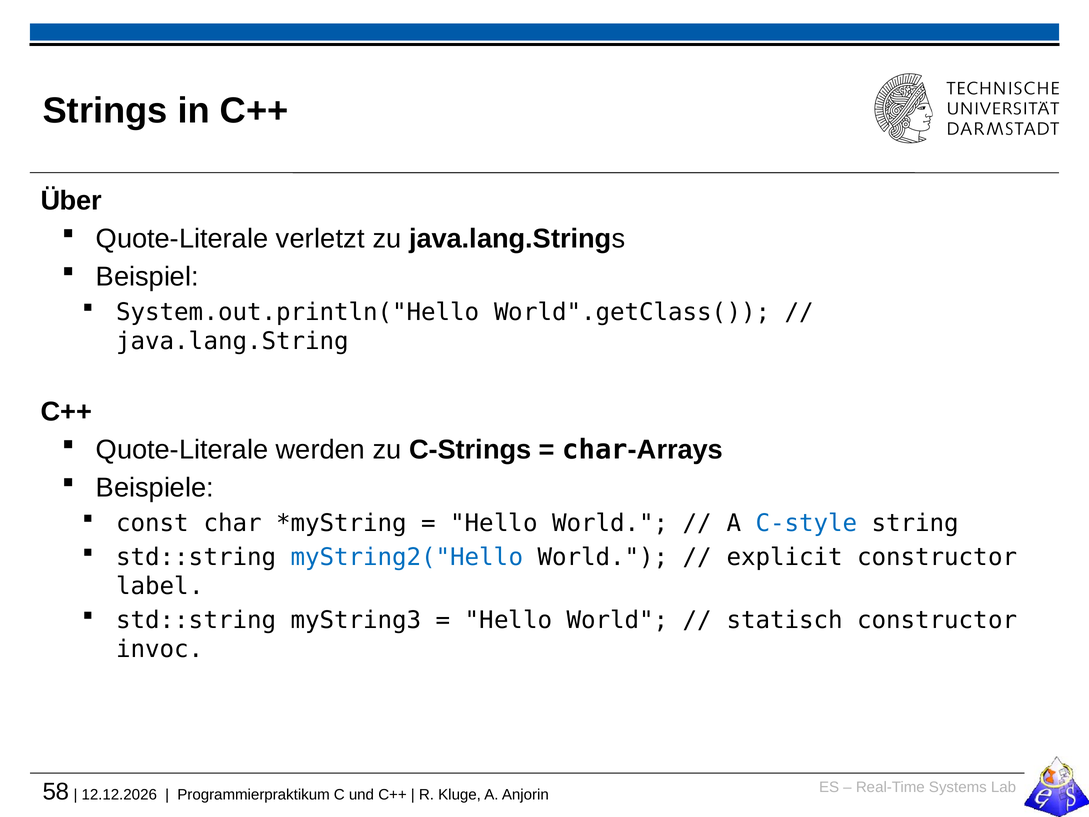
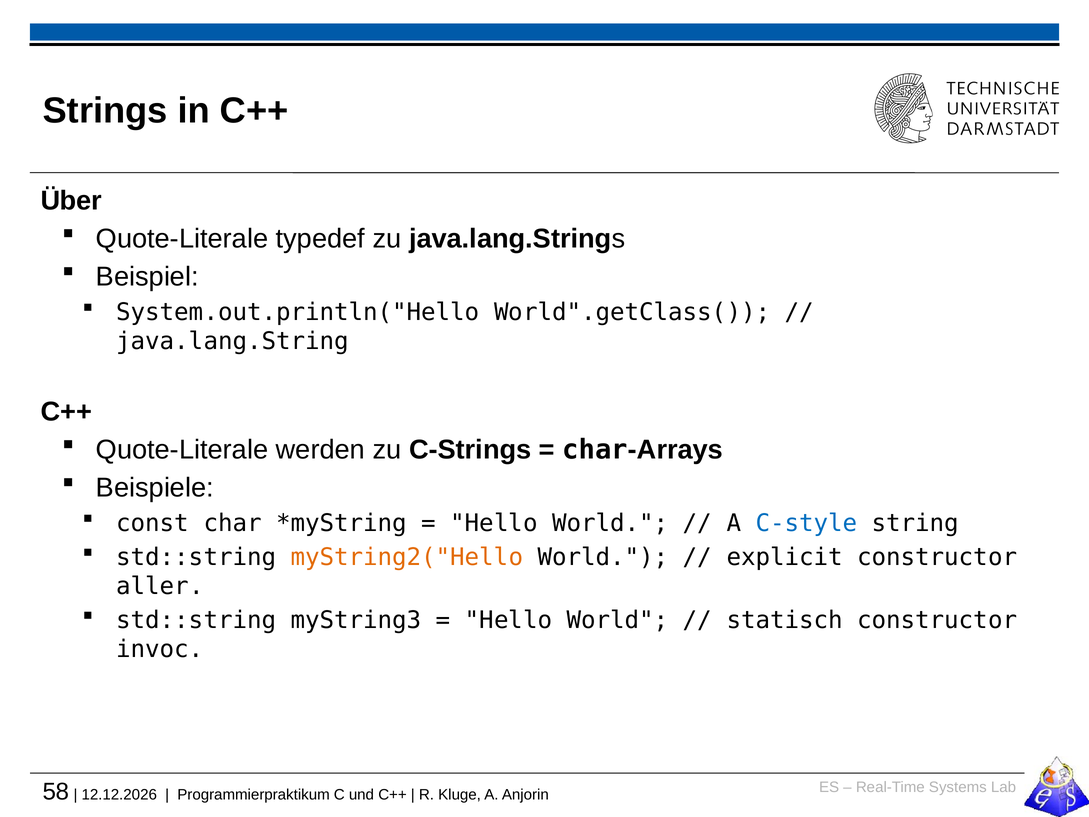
verletzt: verletzt -> typedef (320, 239)
myString2("Hello colour: blue -> orange (407, 557)
label: label -> aller (160, 586)
